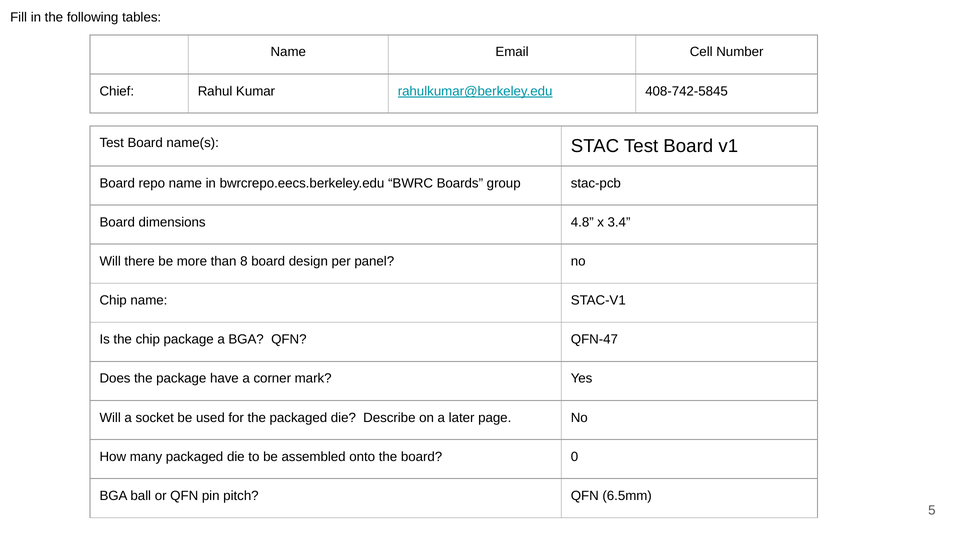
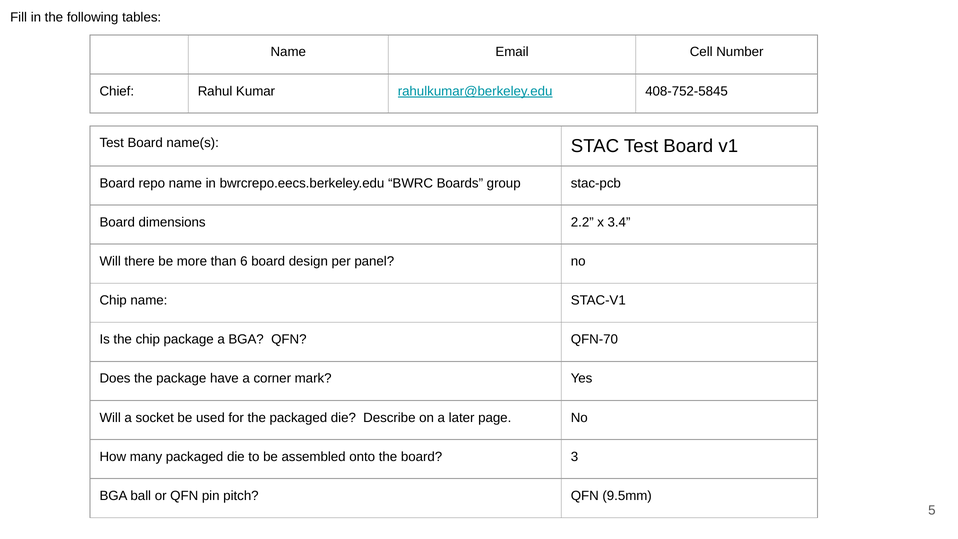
408-742-5845: 408-742-5845 -> 408-752-5845 (687, 91)
4.8: 4.8 -> 2.2 (582, 222)
8: 8 -> 6 (244, 261)
QFN-47: QFN-47 -> QFN-70 (594, 339)
0: 0 -> 3 (575, 457)
6.5mm: 6.5mm -> 9.5mm (627, 496)
